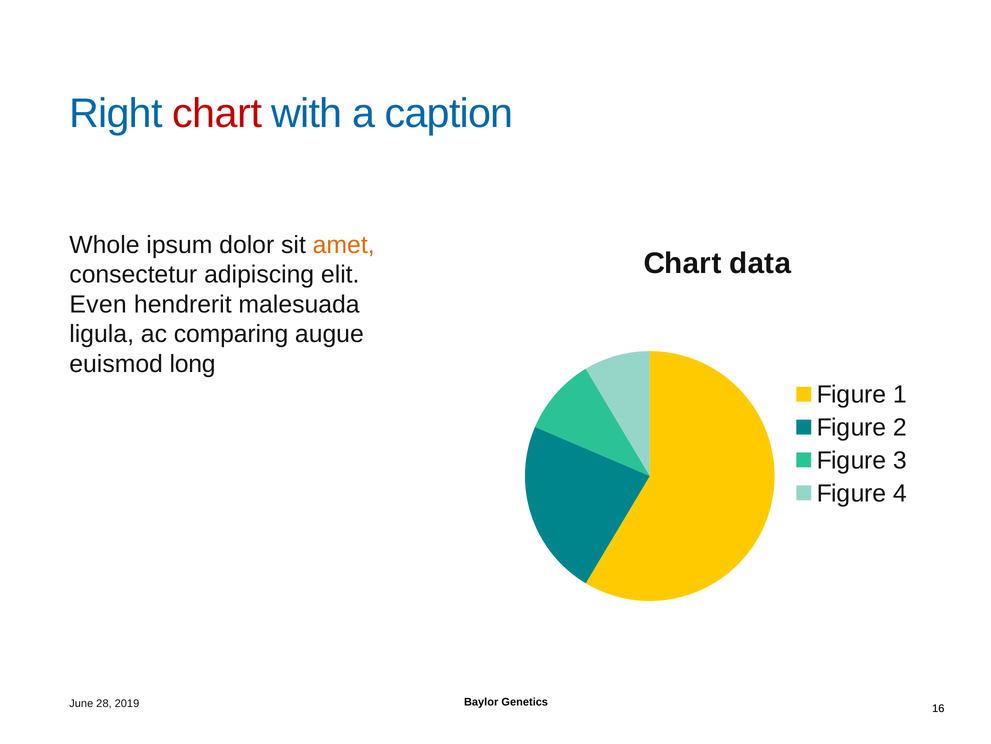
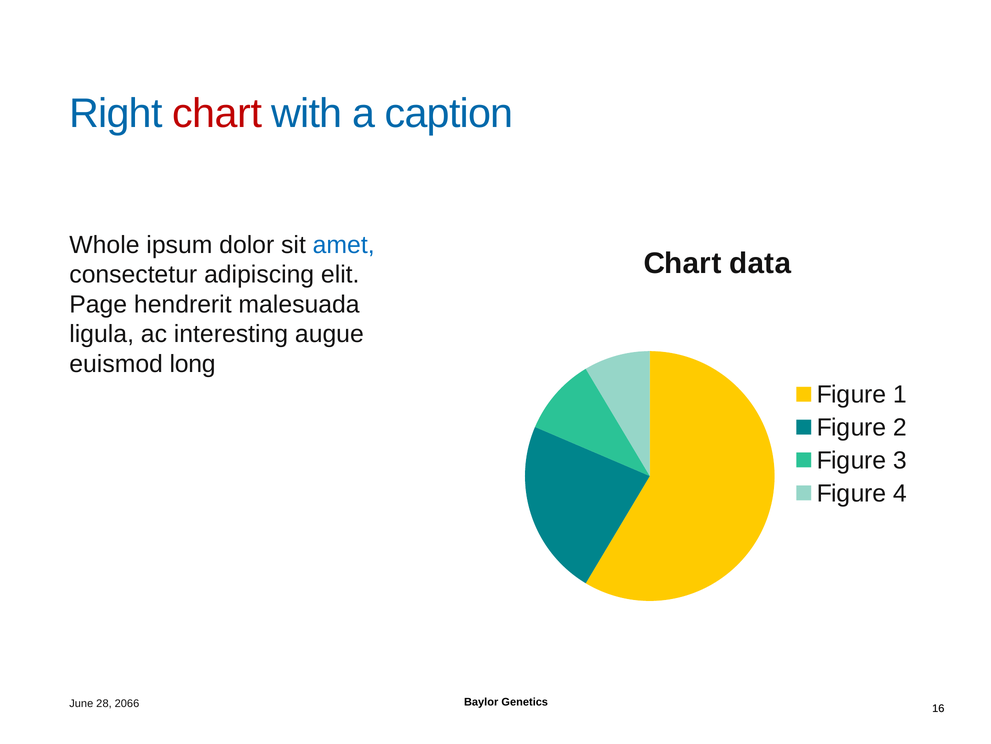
amet colour: orange -> blue (344, 245)
Even: Even -> Page (98, 304)
comparing: comparing -> interesting (231, 334)
2019: 2019 -> 2066 (127, 703)
